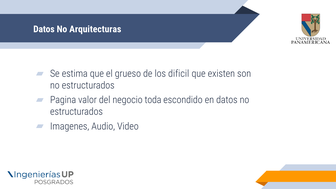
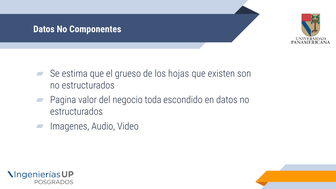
Arquitecturas: Arquitecturas -> Componentes (95, 29)
dificil: dificil -> hojas (179, 74)
